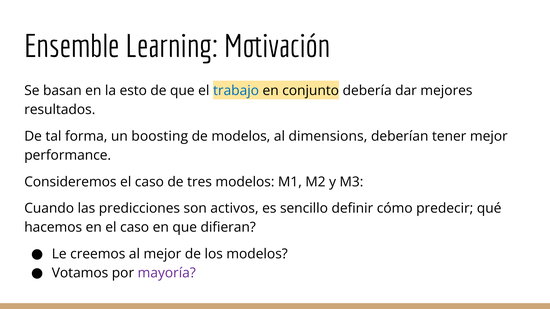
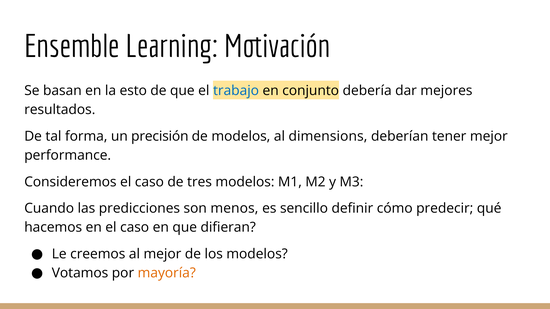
boosting: boosting -> precisión (160, 136)
activos: activos -> menos (234, 209)
mayoría colour: purple -> orange (167, 273)
